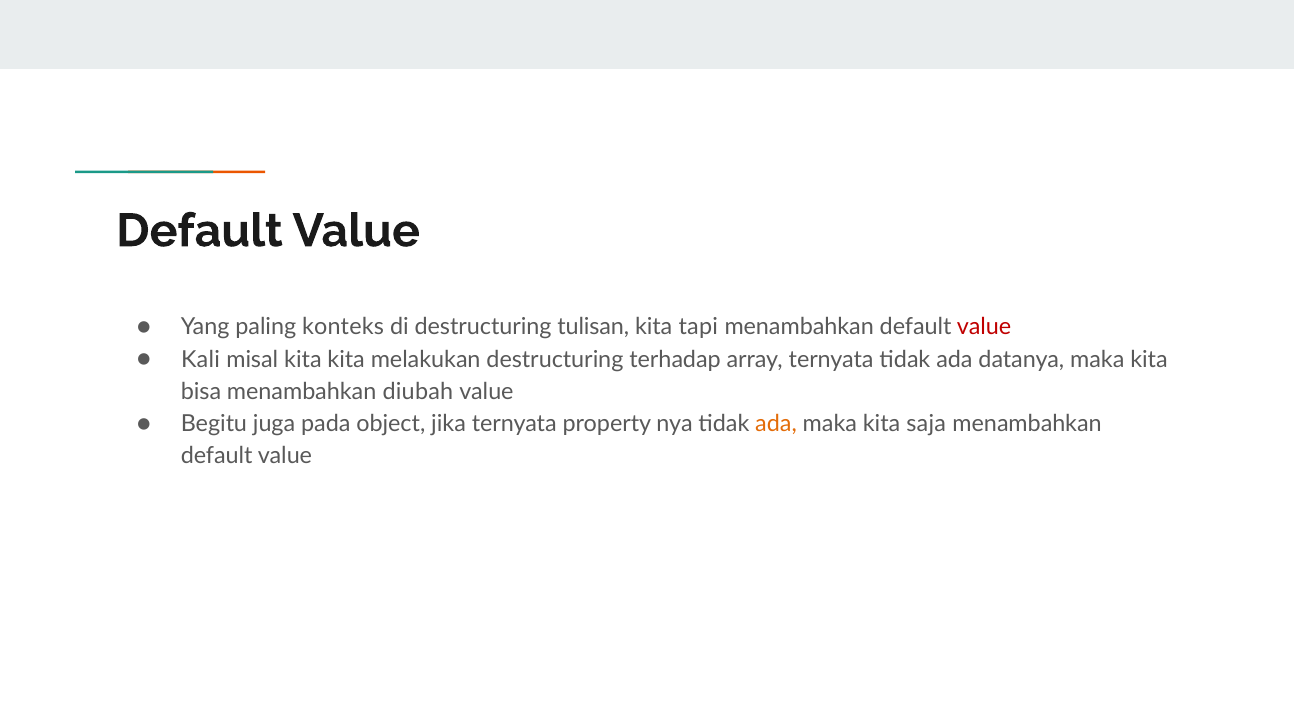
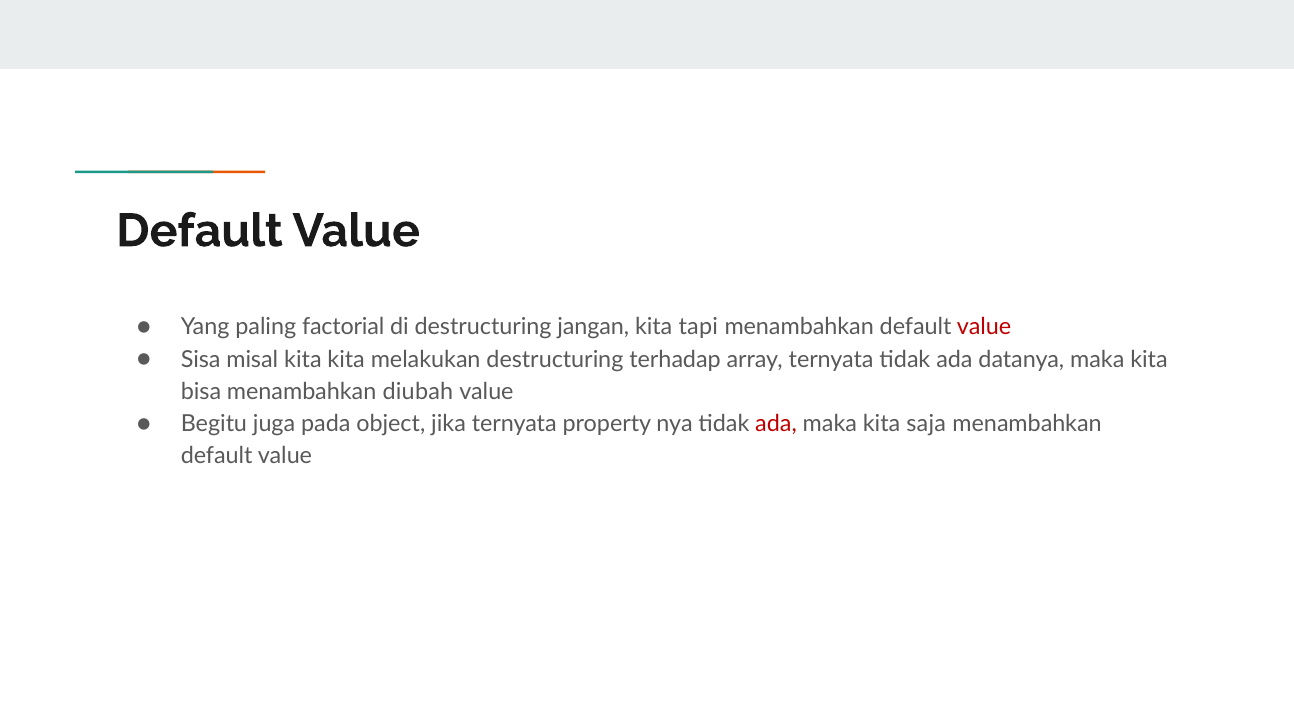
konteks: konteks -> factorial (343, 327)
tulisan: tulisan -> jangan (593, 327)
Kali: Kali -> Sisa (201, 359)
ada colour: orange -> red (776, 424)
